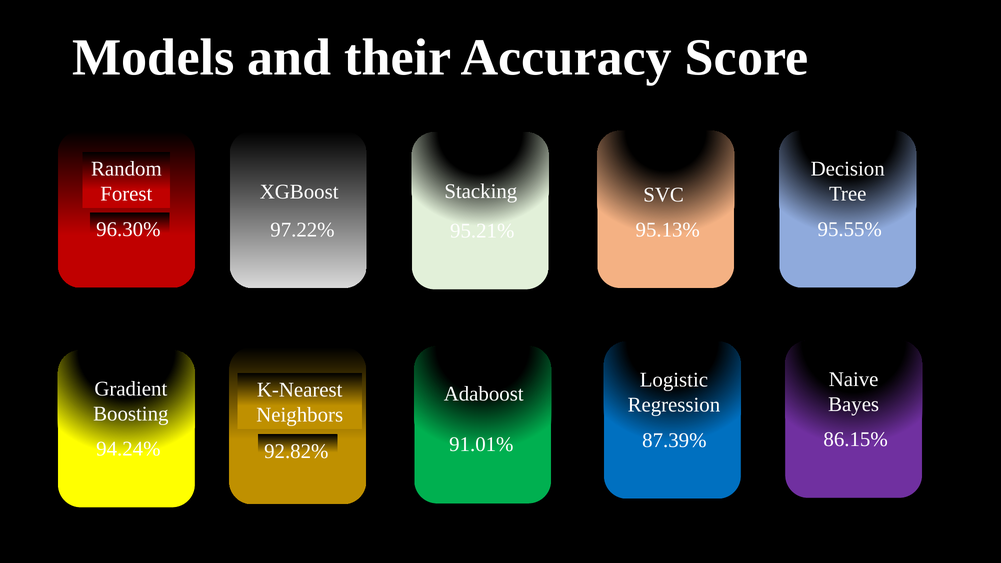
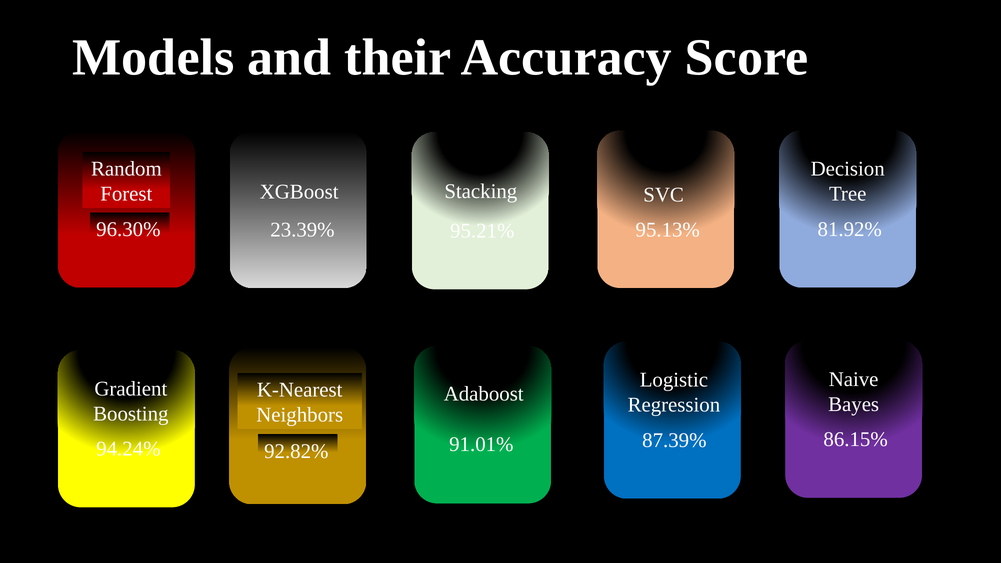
95.55%: 95.55% -> 81.92% (850, 229)
97.22%: 97.22% -> 23.39% (302, 230)
